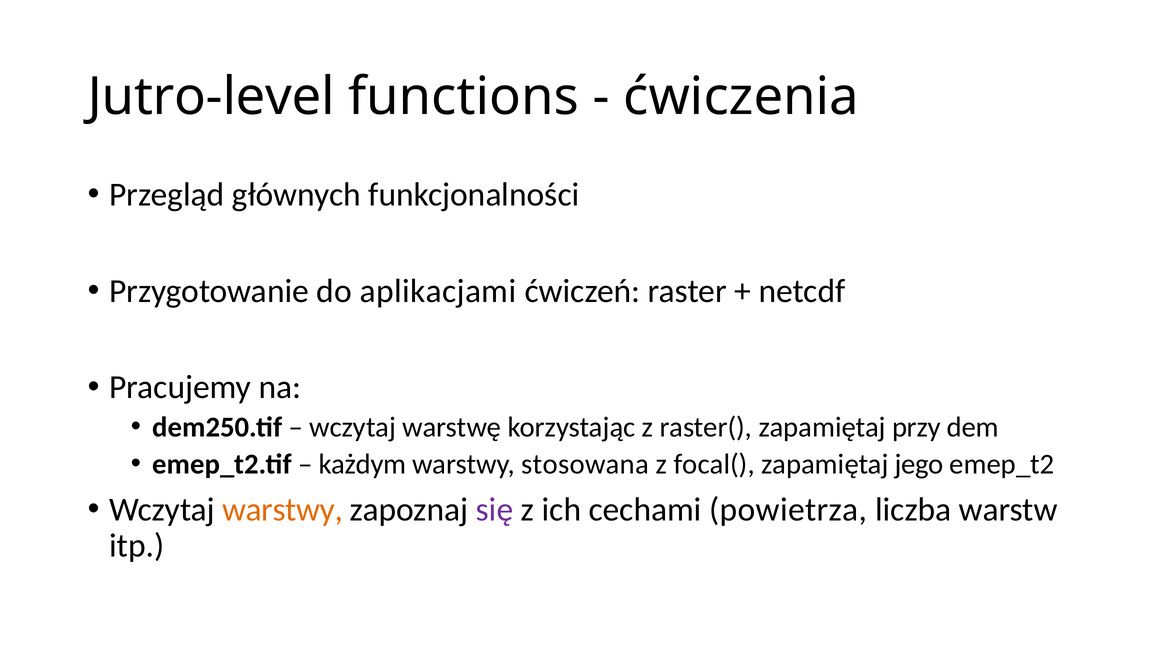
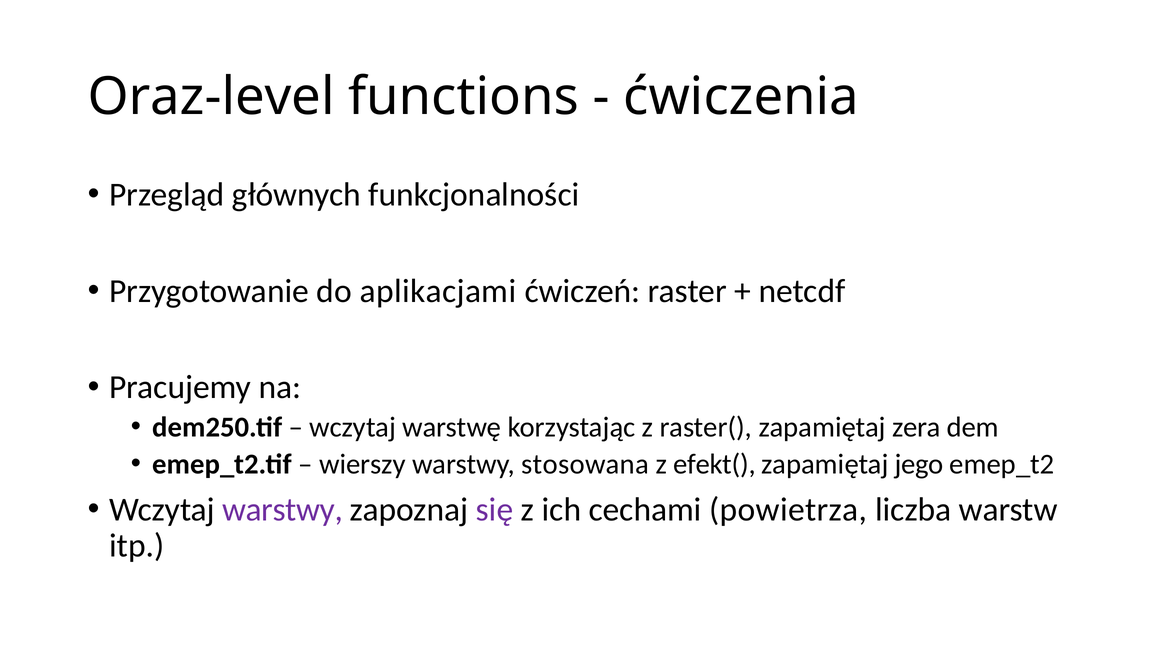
Jutro-level: Jutro-level -> Oraz-level (211, 97)
przy: przy -> zera (916, 427)
każdym: każdym -> wierszy (362, 464)
focal(: focal( -> efekt( (714, 464)
warstwy colour: orange -> purple (283, 510)
